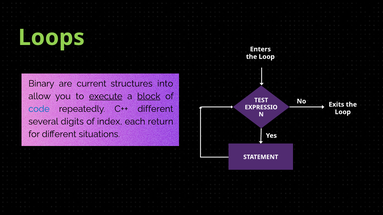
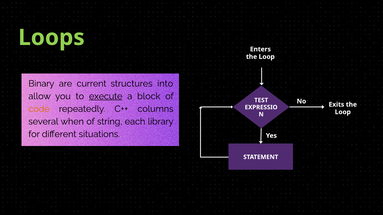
block underline: present -> none (149, 96)
code colour: blue -> orange (39, 109)
C++ different: different -> columns (155, 109)
digits: digits -> when (72, 122)
index: index -> string (110, 122)
return: return -> library (161, 122)
